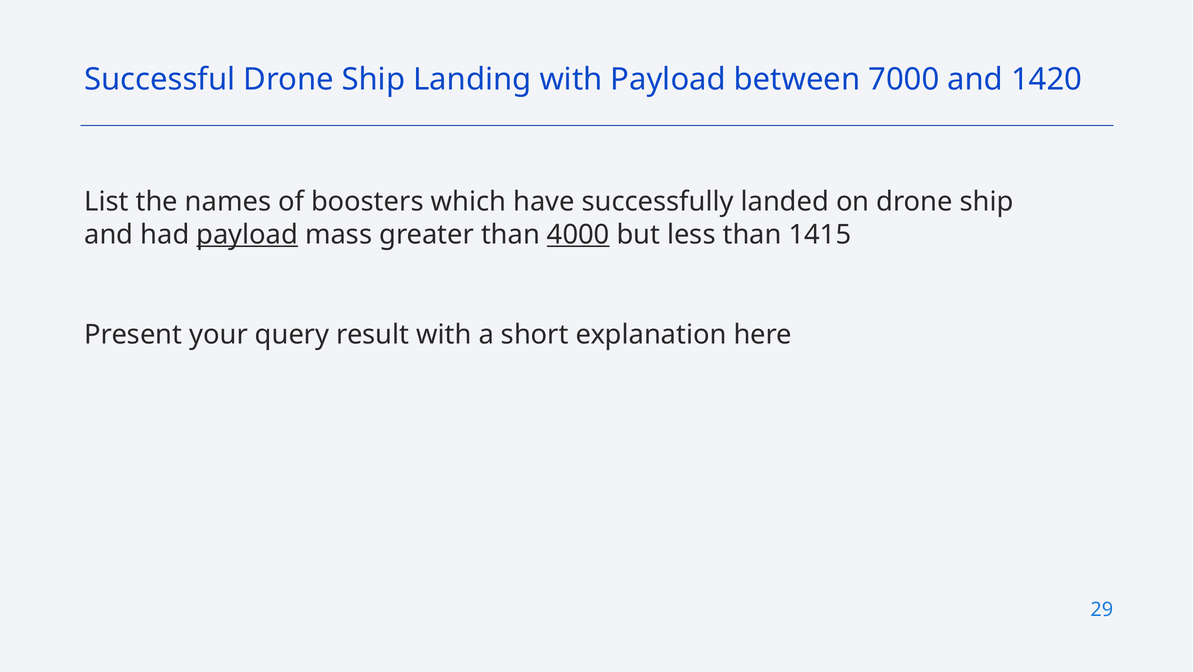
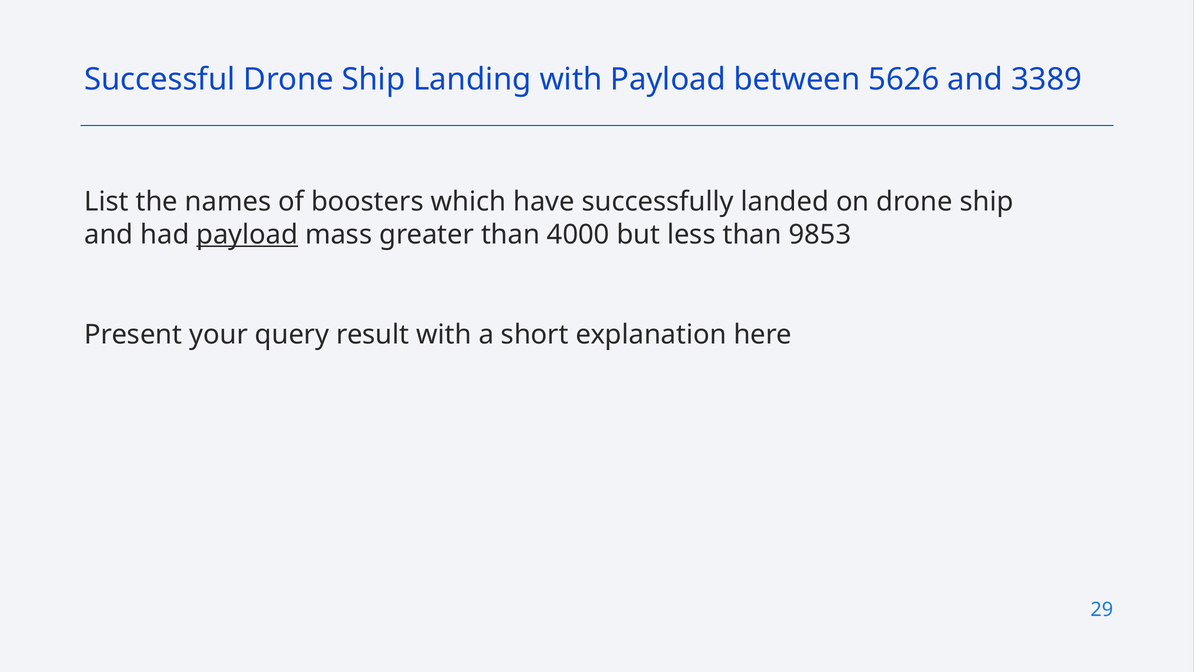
7000: 7000 -> 5626 (904, 79)
1420: 1420 -> 3389 (1047, 79)
4000 underline: present -> none (578, 234)
1415: 1415 -> 9853 (820, 234)
